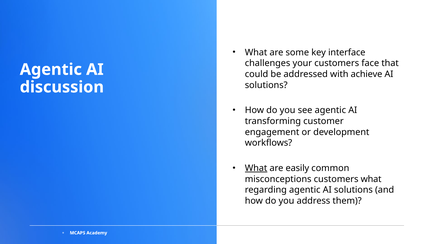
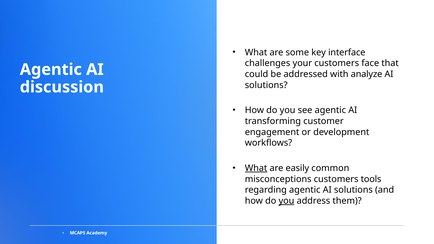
achieve: achieve -> analyze (367, 74)
customers what: what -> tools (371, 179)
you underline: none -> present (286, 201)
